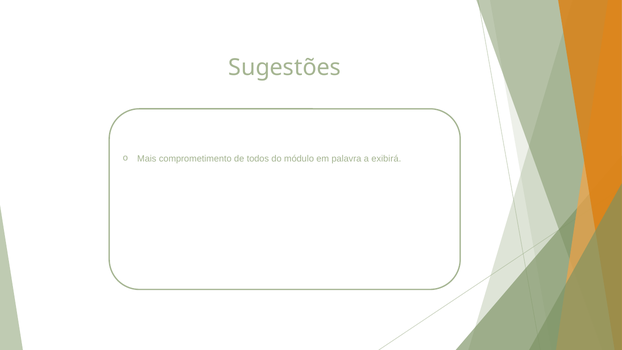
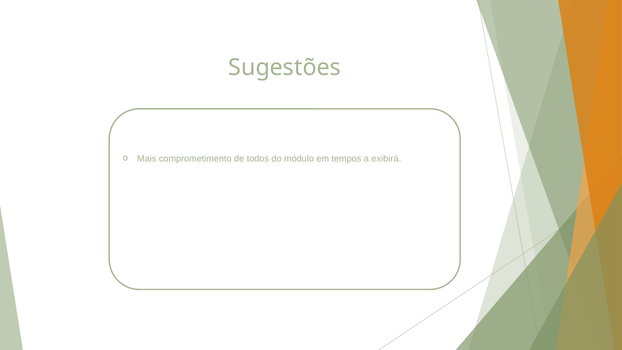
palavra: palavra -> tempos (346, 159)
